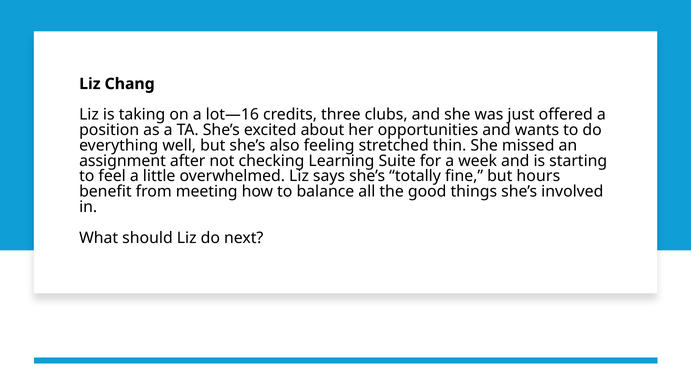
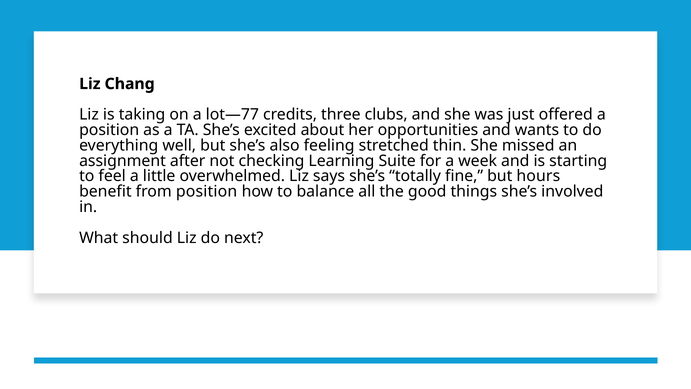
lot—16: lot—16 -> lot—77 (232, 115)
from meeting: meeting -> position (207, 192)
